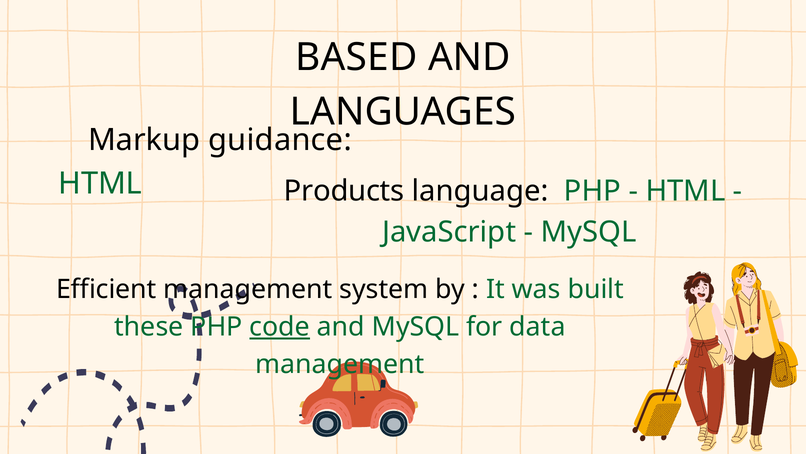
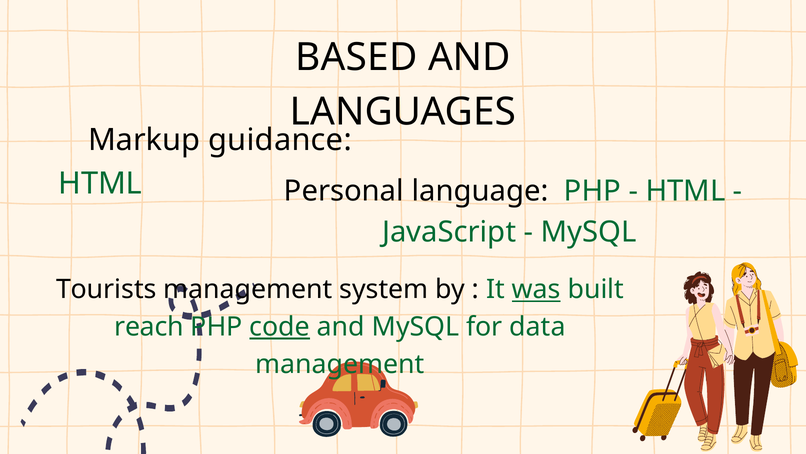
Products: Products -> Personal (344, 191)
Efficient: Efficient -> Tourists (106, 289)
was underline: none -> present (536, 289)
these: these -> reach (149, 327)
